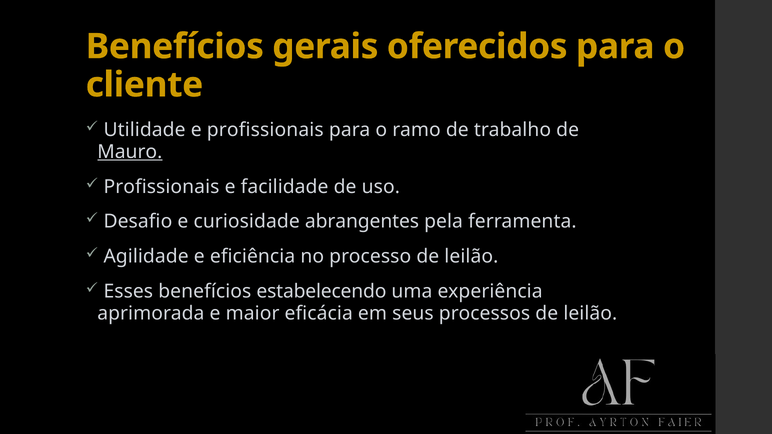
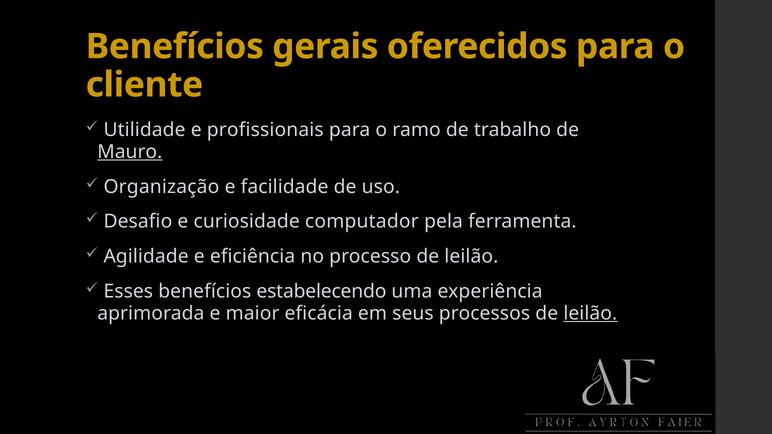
Profissionais: Profissionais -> Organização (161, 187)
abrangentes: abrangentes -> computador (362, 222)
leilão underline: none -> present (590, 313)
